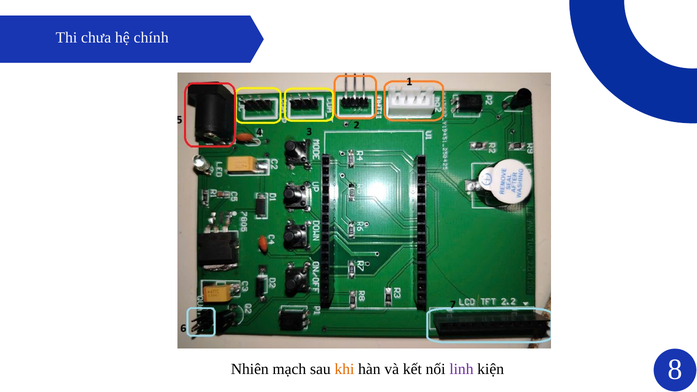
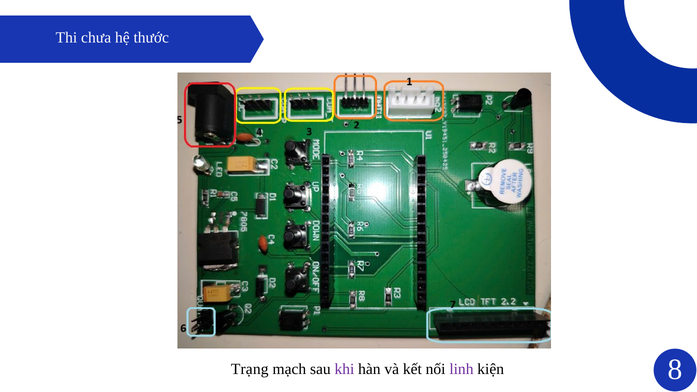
chính: chính -> thước (151, 38)
Nhiên: Nhiên -> Trạng (250, 369)
khi colour: orange -> purple (344, 369)
